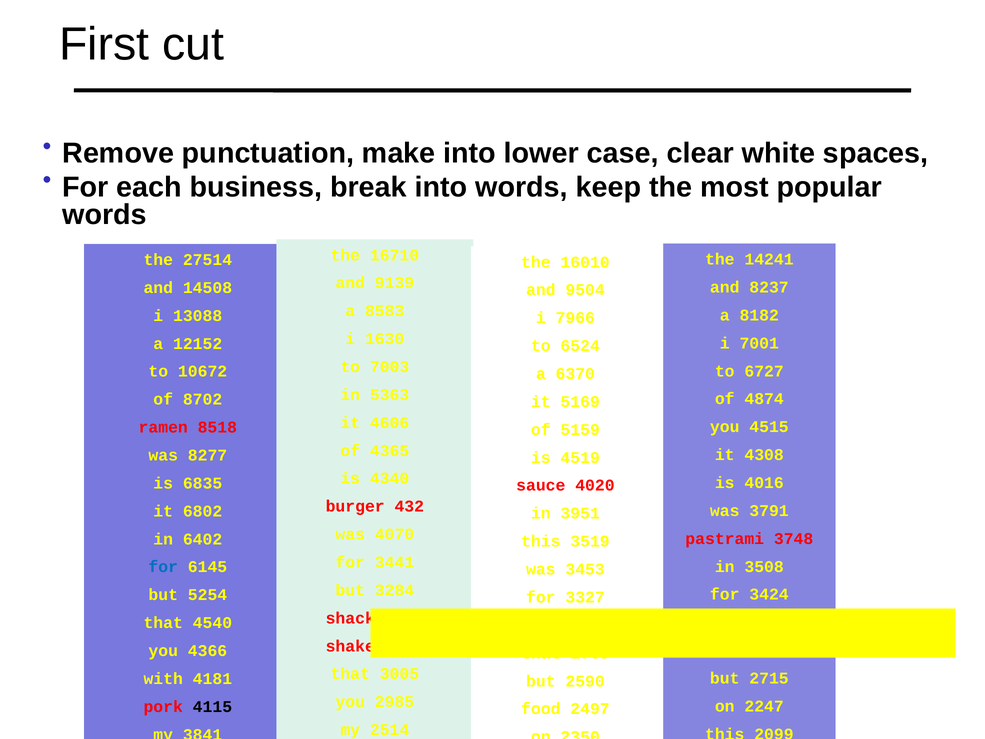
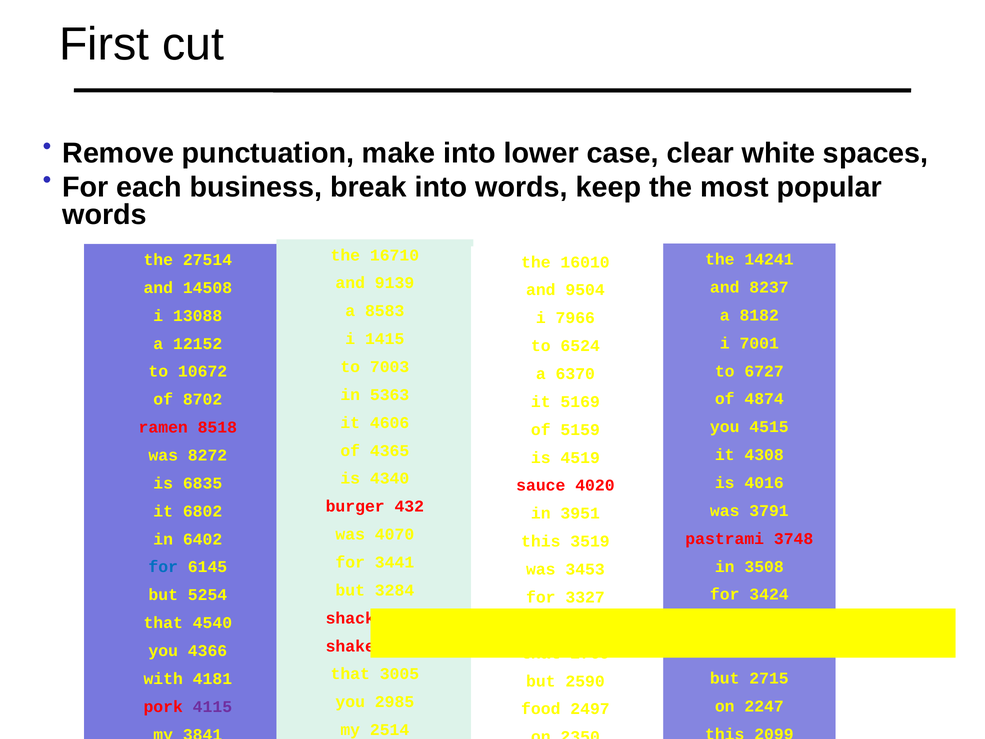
1630: 1630 -> 1415 (385, 339)
8277: 8277 -> 8272 (208, 455)
4115 colour: black -> purple (212, 706)
